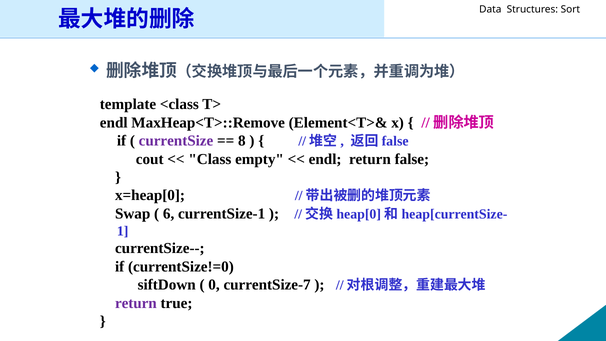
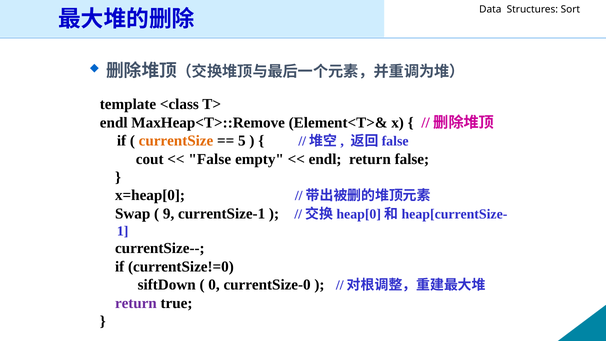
currentSize colour: purple -> orange (176, 141)
8: 8 -> 5 (242, 141)
Class: Class -> False (210, 159)
6: 6 -> 9 (169, 214)
currentSize-7: currentSize-7 -> currentSize-0 (267, 285)
